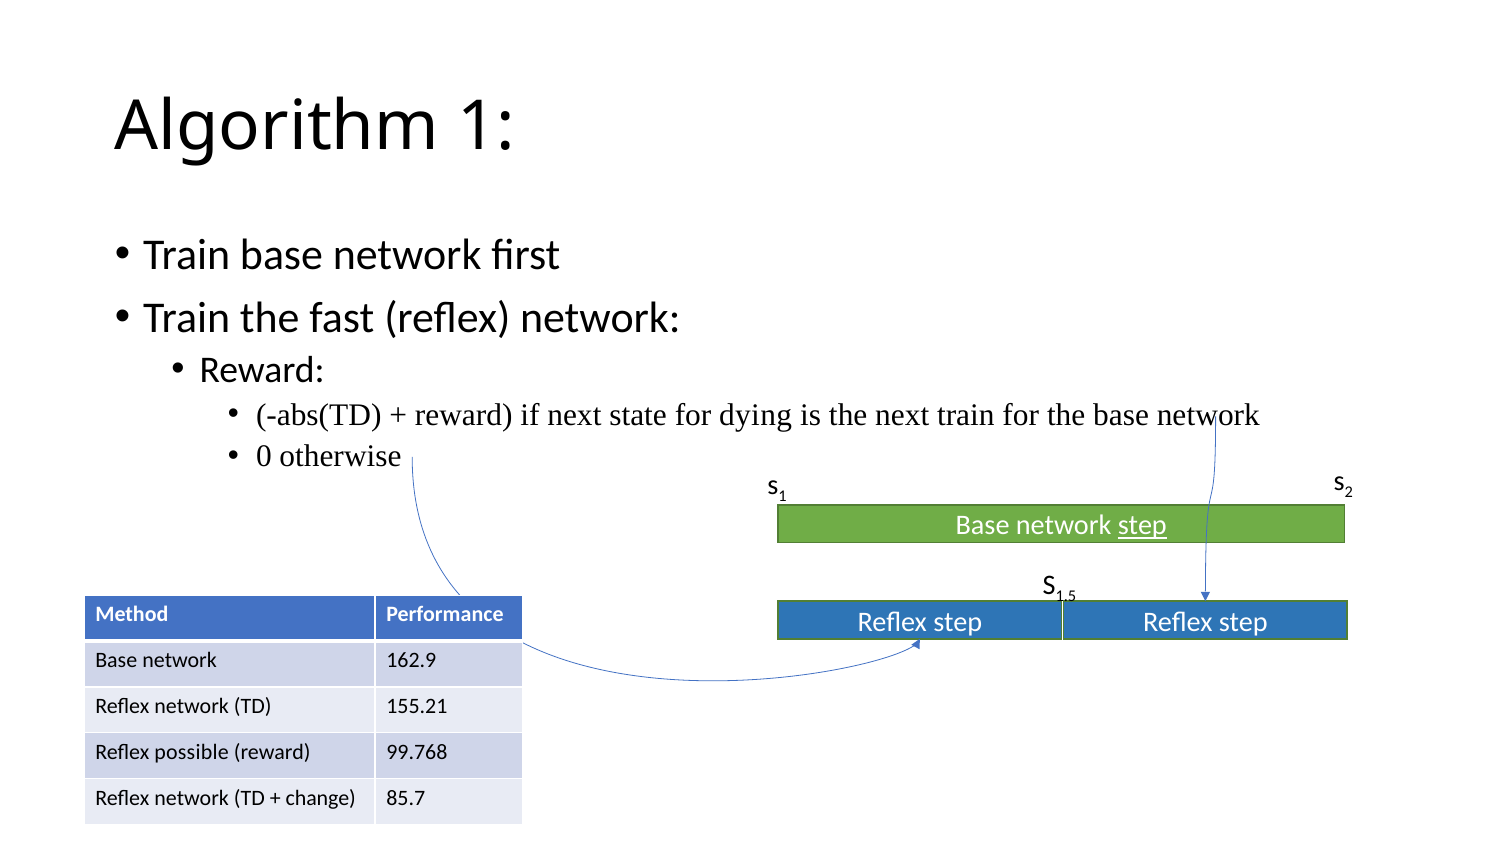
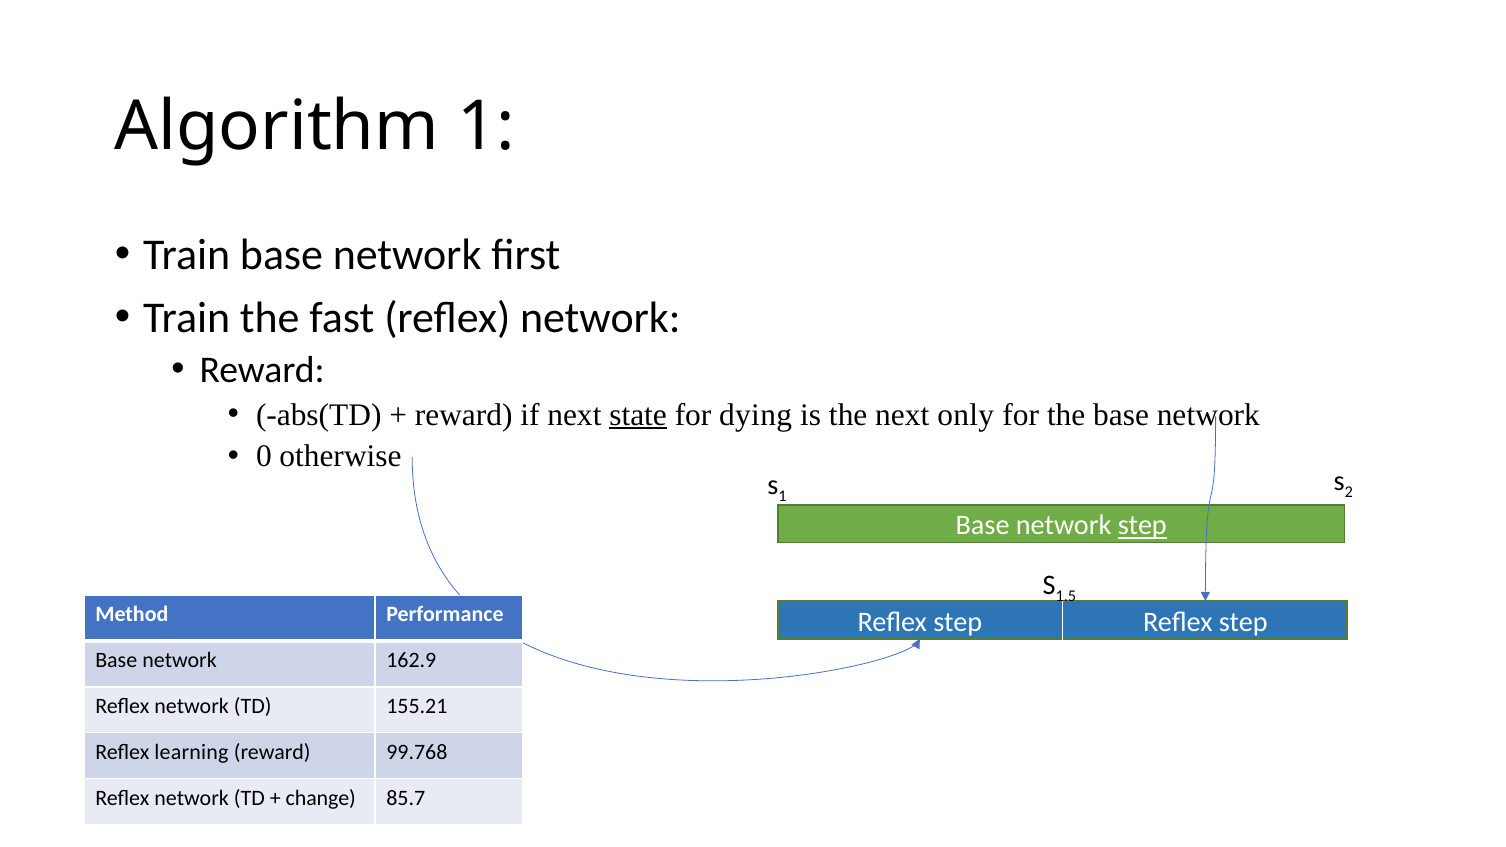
state underline: none -> present (638, 415)
next train: train -> only (966, 415)
possible: possible -> learning (192, 752)
